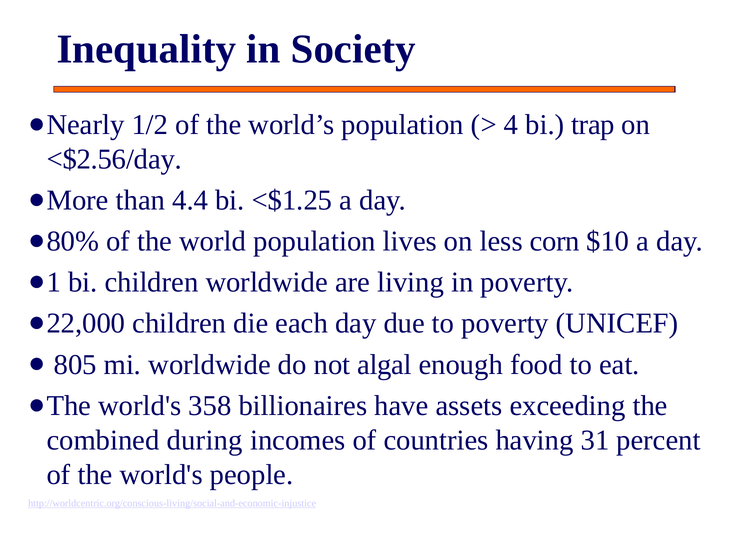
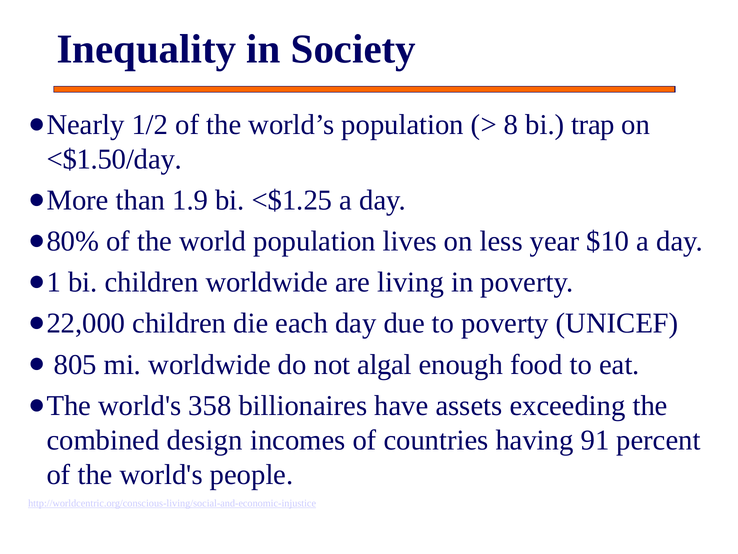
4: 4 -> 8 (511, 125)
<$2.56/day: <$2.56/day -> <$1.50/day (114, 159)
4.4: 4.4 -> 1.9 (190, 200)
corn: corn -> year (555, 241)
during: during -> design (205, 440)
31: 31 -> 91 (595, 440)
